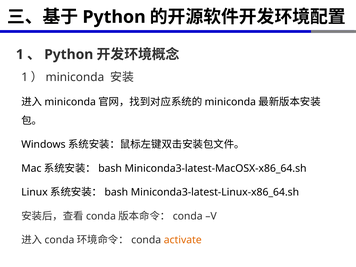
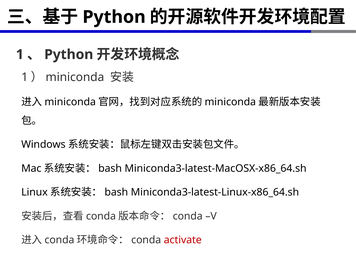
activate colour: orange -> red (183, 240)
